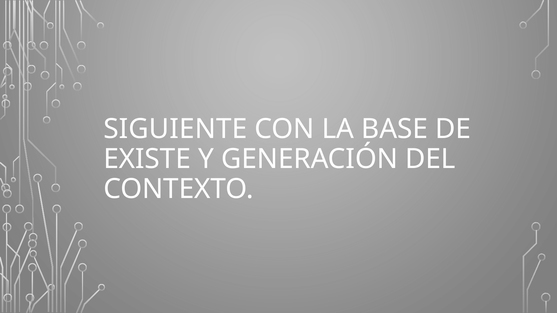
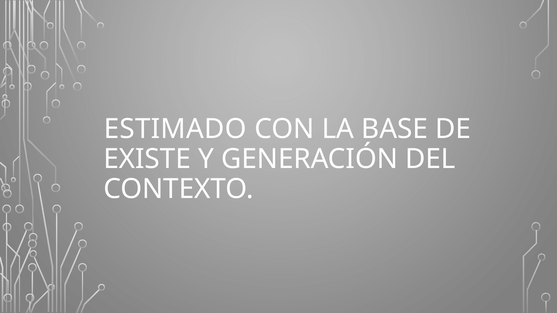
SIGUIENTE: SIGUIENTE -> ESTIMADO (175, 129)
